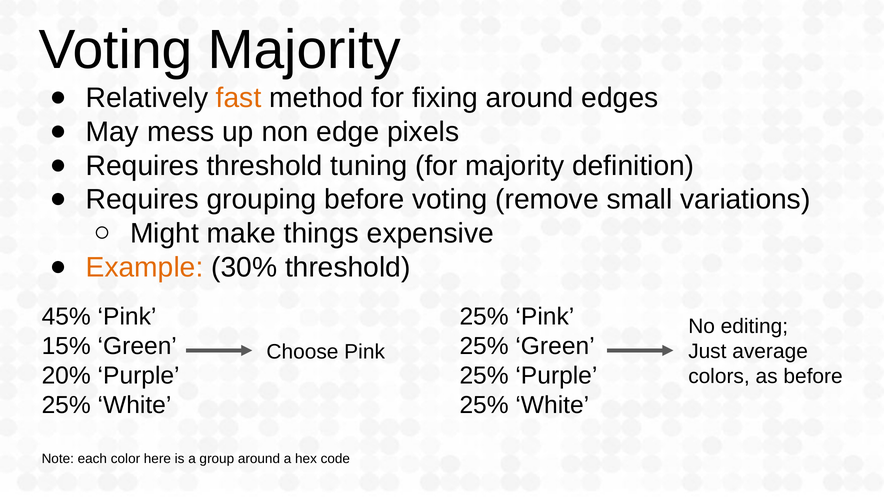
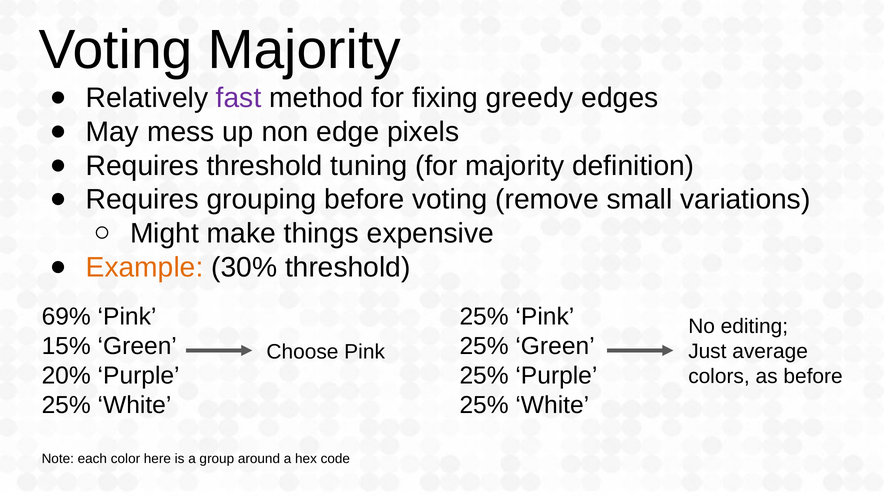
fast colour: orange -> purple (239, 98)
fixing around: around -> greedy (530, 98)
45%: 45% -> 69% (66, 317)
